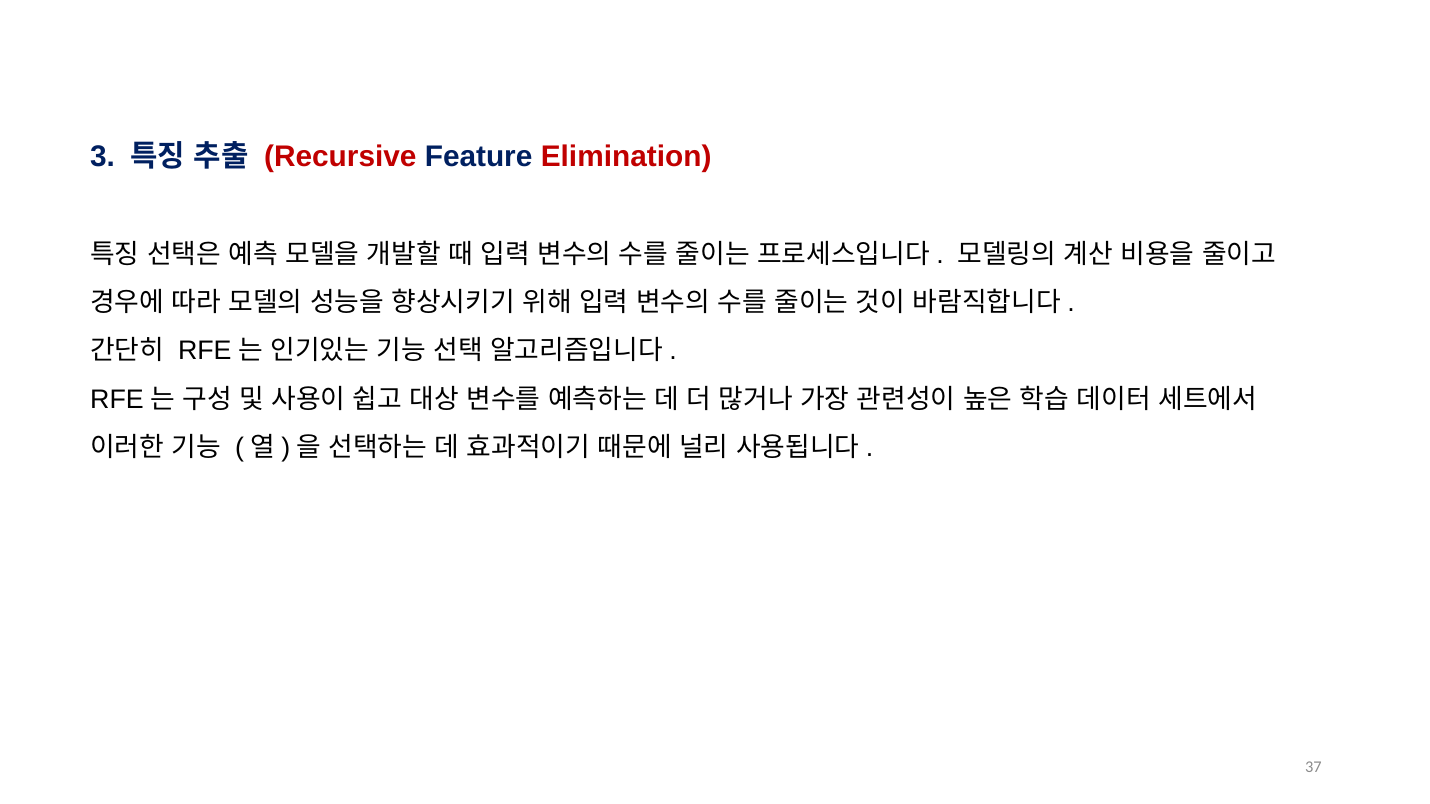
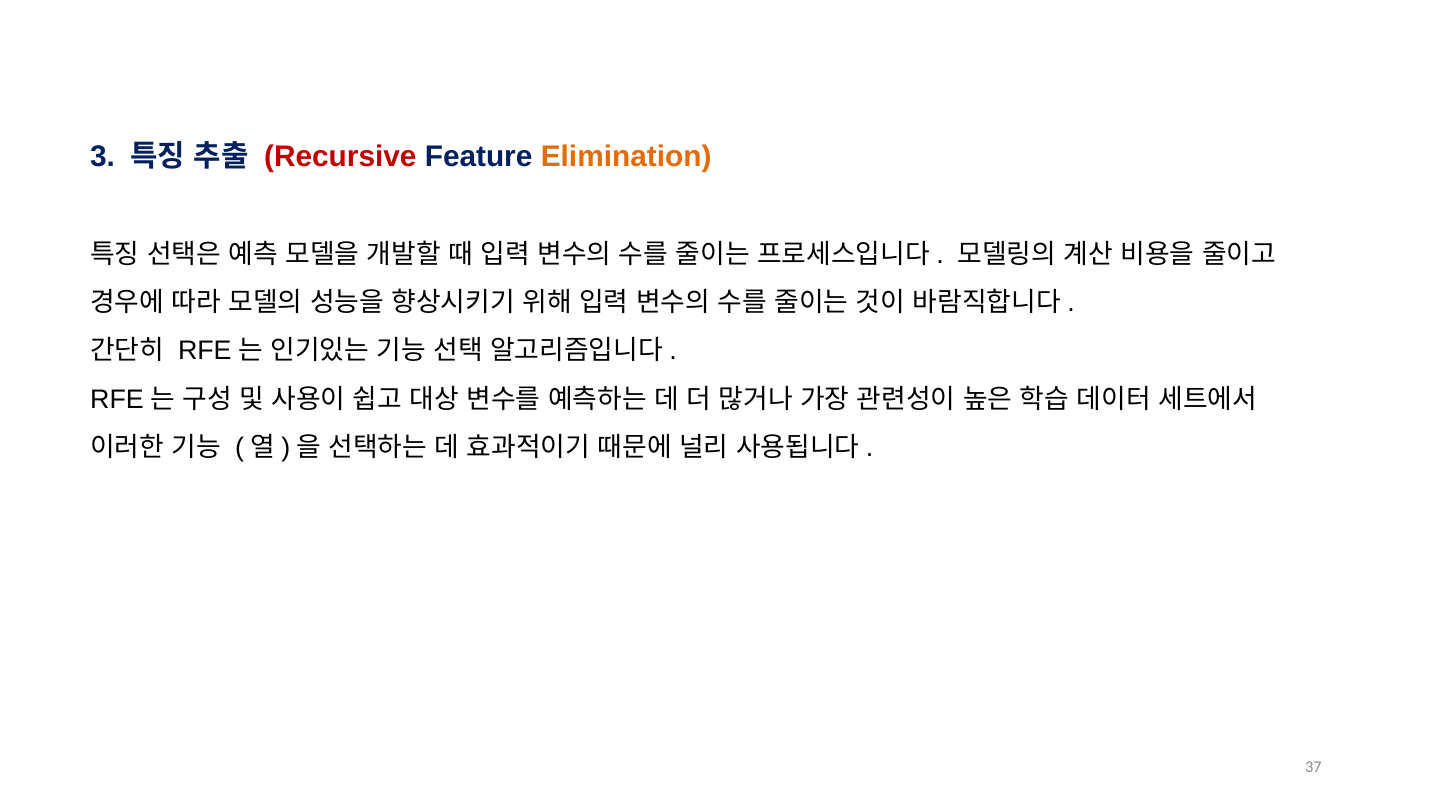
Elimination colour: red -> orange (626, 156)
